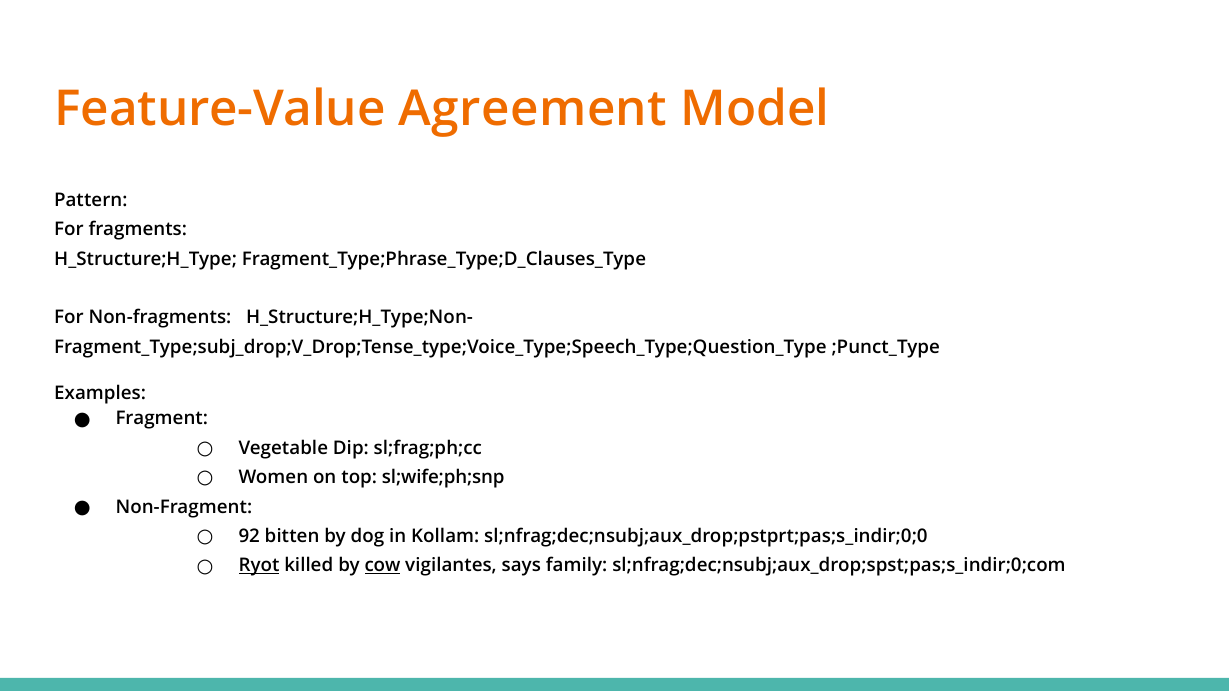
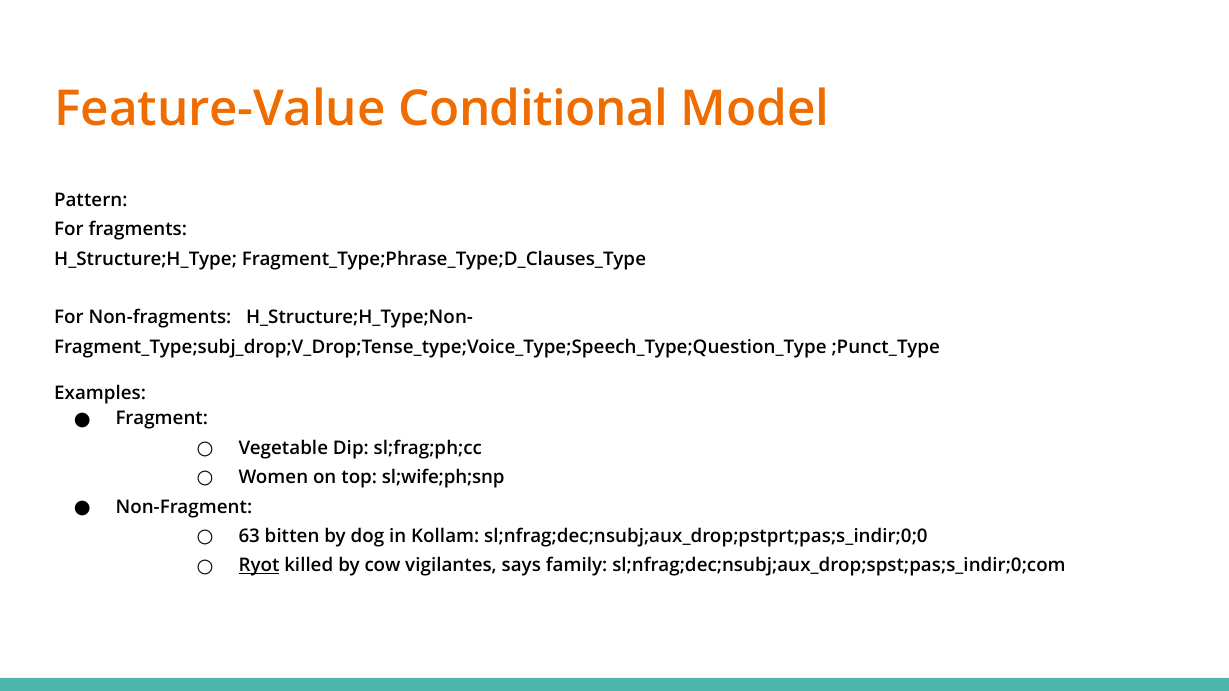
Agreement: Agreement -> Conditional (533, 109)
92: 92 -> 63 (249, 537)
cow underline: present -> none (382, 566)
